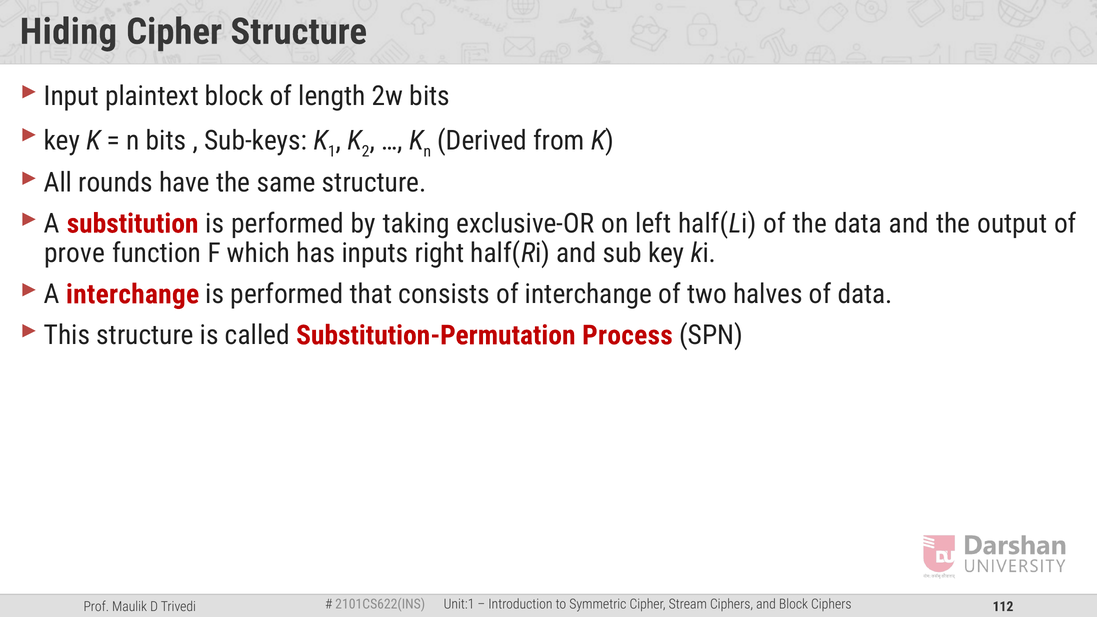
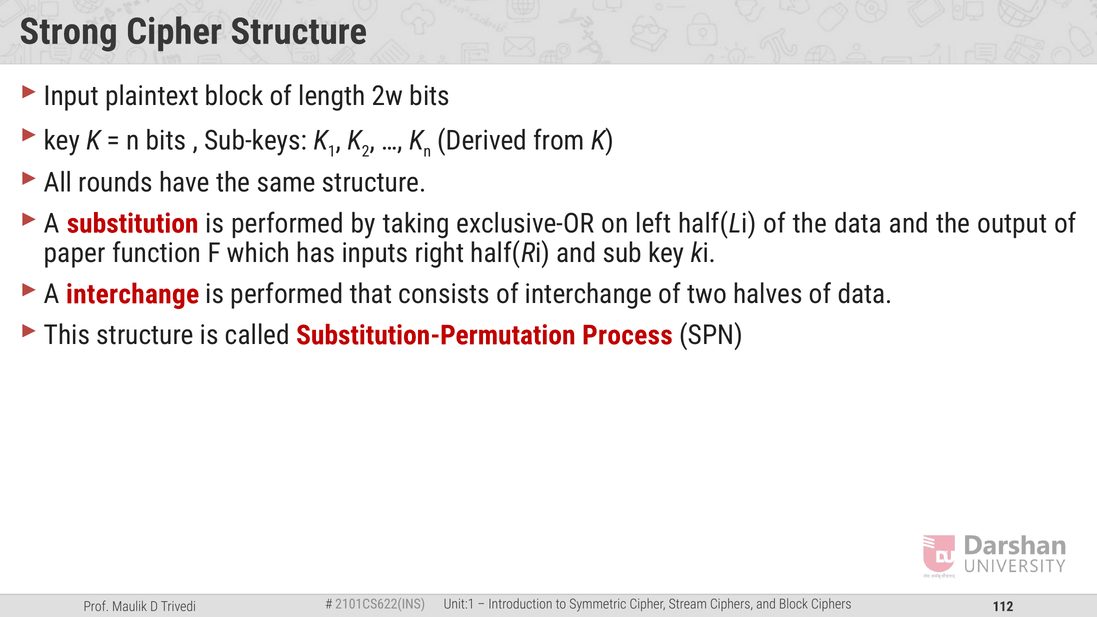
Hiding: Hiding -> Strong (69, 32)
prove: prove -> paper (75, 253)
